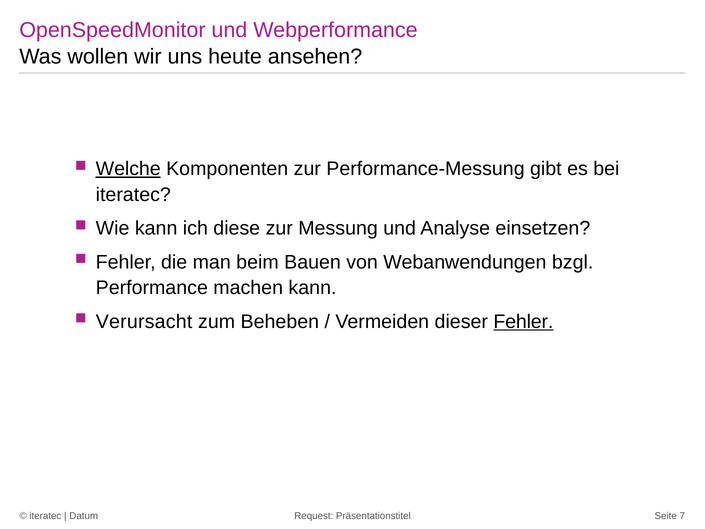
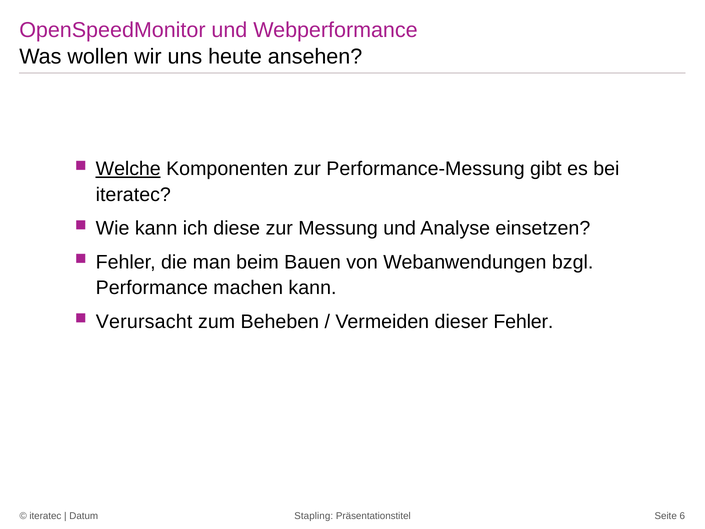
Fehler underline: present -> none (523, 321)
Request: Request -> Stapling (314, 516)
7: 7 -> 6 (682, 516)
